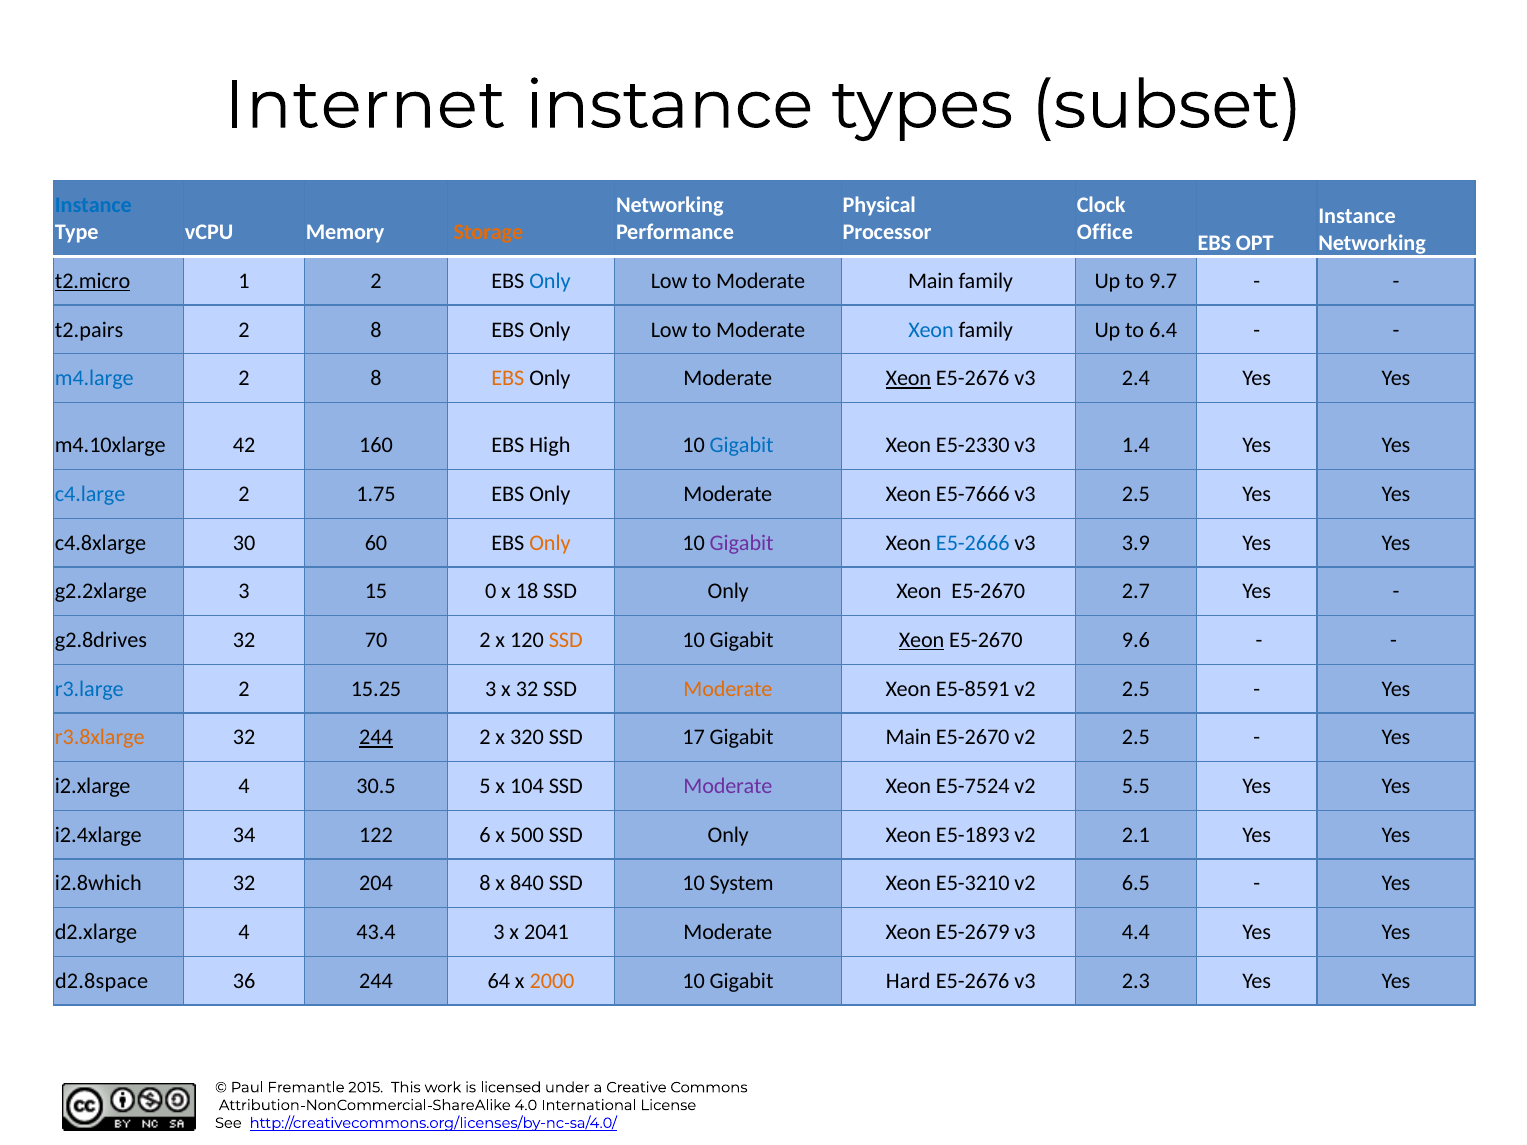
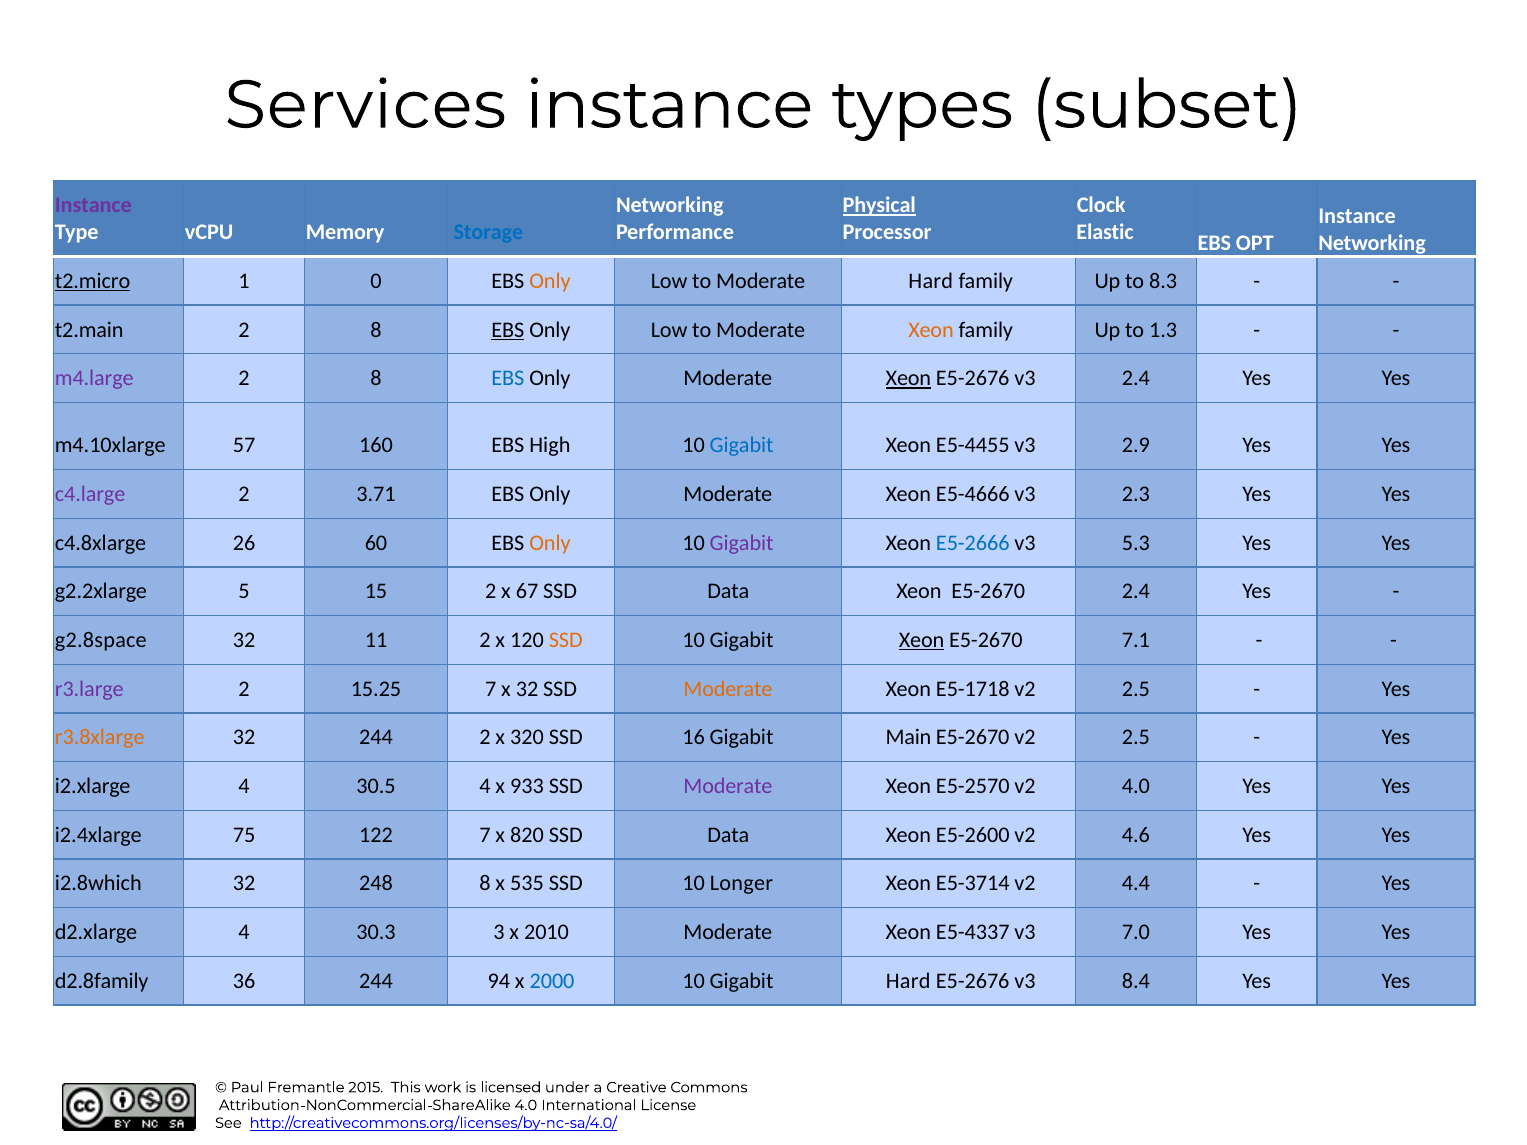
Internet: Internet -> Services (365, 105)
Instance colour: blue -> purple (93, 205)
Physical underline: none -> present (879, 205)
Storage colour: orange -> blue (488, 232)
Office: Office -> Elastic (1105, 232)
1 2: 2 -> 0 (376, 281)
Only colour: blue -> orange (550, 281)
Moderate Main: Main -> Hard (931, 281)
9.7: 9.7 -> 8.3 (1163, 281)
t2.pairs: t2.pairs -> t2.main (89, 330)
EBS underline: none -> present (508, 330)
Xeon colour: blue -> orange (931, 330)
6.4: 6.4 -> 1.3 (1163, 330)
m4.large colour: blue -> purple (94, 378)
EBS colour: orange -> blue (508, 378)
42: 42 -> 57 (244, 446)
E5-2330: E5-2330 -> E5-4455 (973, 446)
1.4: 1.4 -> 2.9 (1136, 446)
c4.large colour: blue -> purple (90, 494)
1.75: 1.75 -> 3.71 (376, 494)
E5-7666: E5-7666 -> E5-4666 (973, 494)
v3 2.5: 2.5 -> 2.3 (1136, 494)
30: 30 -> 26 (244, 543)
3.9: 3.9 -> 5.3 (1136, 543)
g2.2xlarge 3: 3 -> 5 (244, 592)
15 0: 0 -> 2 (491, 592)
18: 18 -> 67 (527, 592)
Only: Only -> Data (728, 592)
E5-2670 2.7: 2.7 -> 2.4 (1136, 592)
g2.8drives: g2.8drives -> g2.8space (101, 640)
70: 70 -> 11 (376, 640)
9.6: 9.6 -> 7.1 (1136, 640)
r3.large colour: blue -> purple (89, 689)
15.25 3: 3 -> 7 (491, 689)
E5-8591: E5-8591 -> E5-1718 (973, 689)
244 underline: present -> none (376, 738)
17: 17 -> 16 (694, 738)
30.5 5: 5 -> 4 (485, 786)
104: 104 -> 933 (527, 786)
E5-7524: E5-7524 -> E5-2570 (973, 786)
v2 5.5: 5.5 -> 4.0 (1136, 786)
34: 34 -> 75 (244, 835)
122 6: 6 -> 7 (485, 835)
500: 500 -> 820 (527, 835)
Only: Only -> Data (728, 835)
E5-1893: E5-1893 -> E5-2600 (973, 835)
2.1: 2.1 -> 4.6 (1136, 835)
204: 204 -> 248 (376, 884)
840: 840 -> 535 (527, 884)
System: System -> Longer (741, 884)
E5-3210: E5-3210 -> E5-3714 (973, 884)
6.5: 6.5 -> 4.4 (1136, 884)
43.4: 43.4 -> 30.3 (376, 933)
2041: 2041 -> 2010 (546, 933)
E5-2679: E5-2679 -> E5-4337 (973, 933)
4.4: 4.4 -> 7.0 (1136, 933)
d2.8space: d2.8space -> d2.8family (102, 981)
64: 64 -> 94 (499, 981)
2000 colour: orange -> blue (552, 981)
2.3: 2.3 -> 8.4 (1136, 981)
